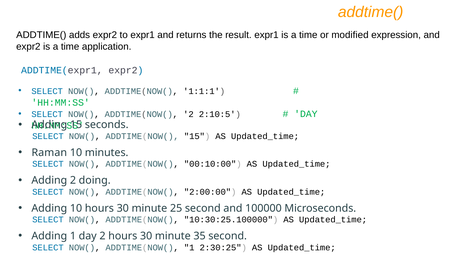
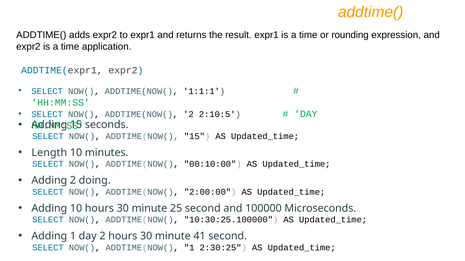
modified: modified -> rounding (350, 35)
Raman: Raman -> Length (49, 153)
35: 35 -> 41 (200, 237)
